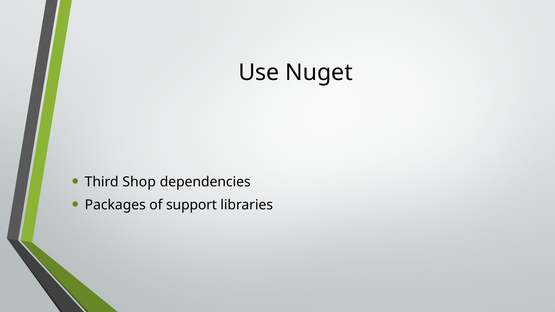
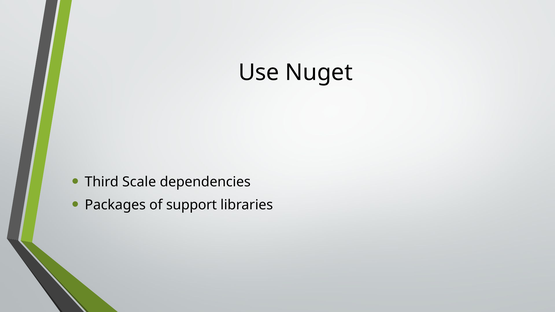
Shop: Shop -> Scale (139, 182)
